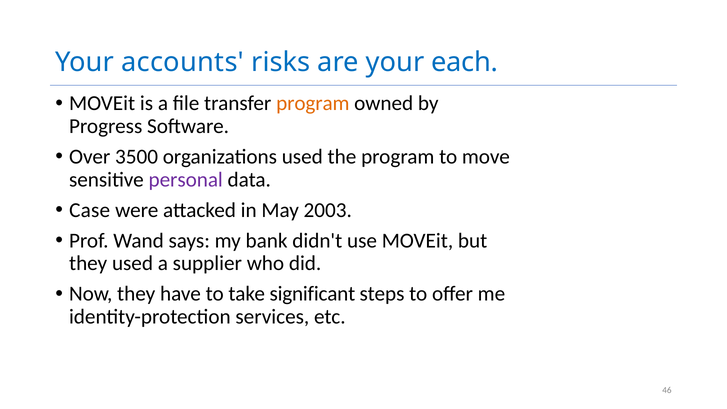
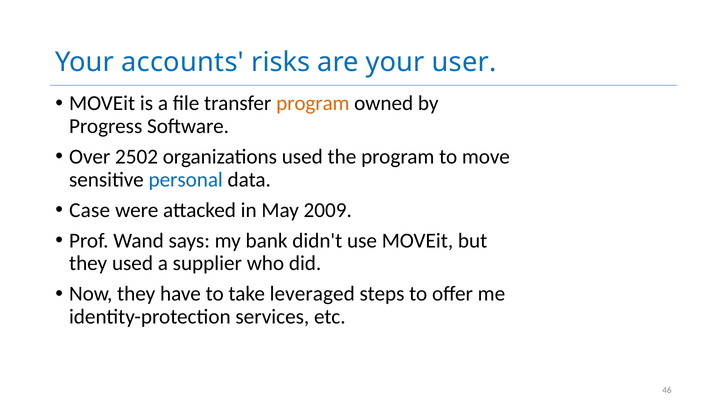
each: each -> user (464, 62)
3500: 3500 -> 2502 (137, 157)
personal colour: purple -> blue (186, 180)
2003: 2003 -> 2009 (328, 210)
significant: significant -> leveraged (312, 294)
